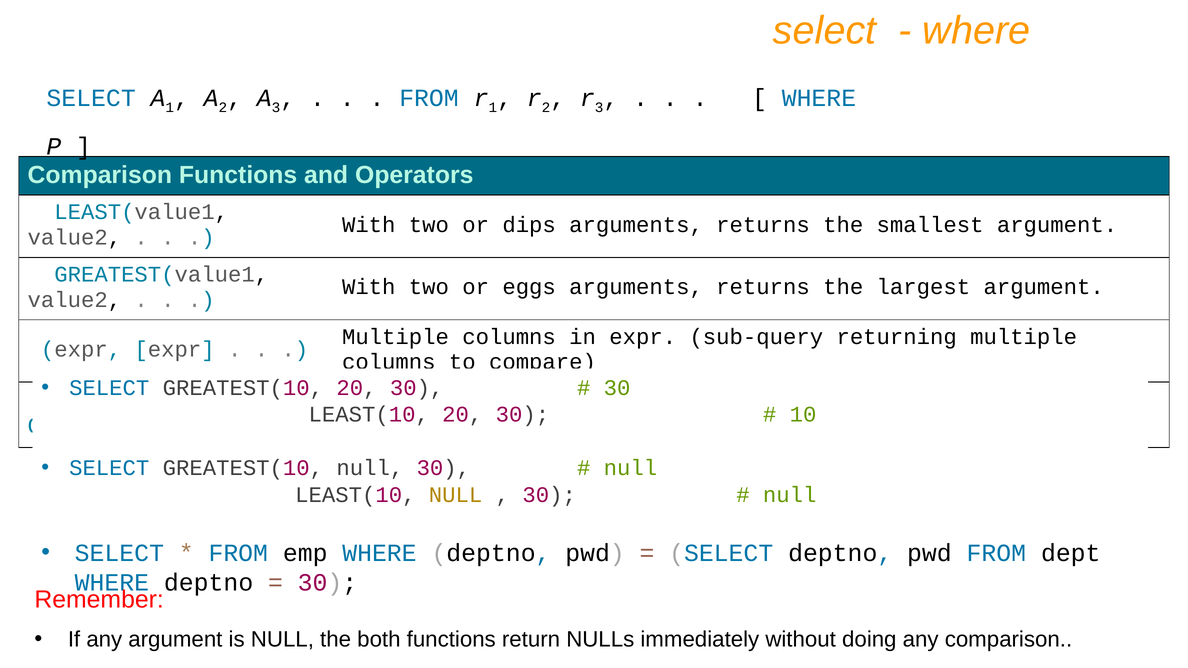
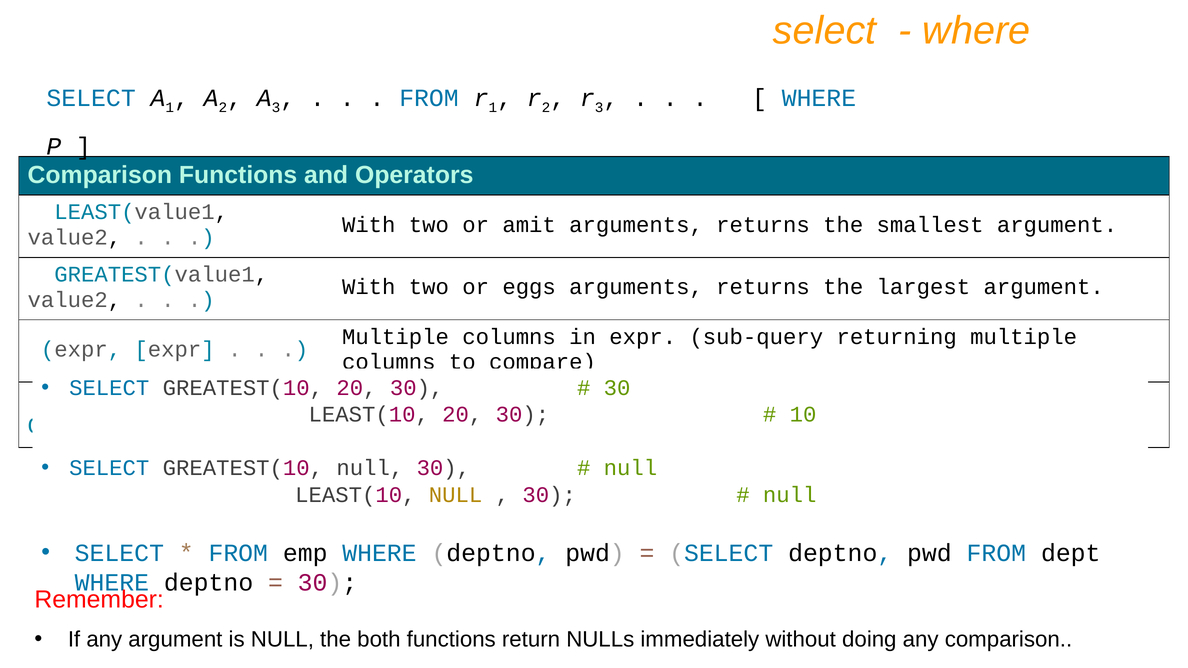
dips: dips -> amit (529, 225)
